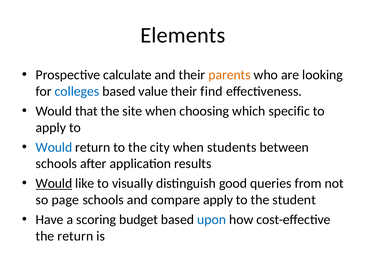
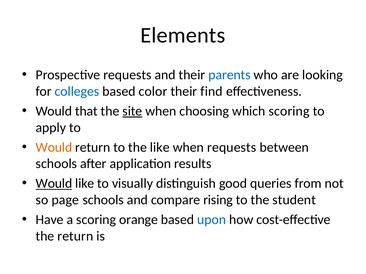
Prospective calculate: calculate -> requests (127, 75)
parents colour: orange -> blue (230, 75)
value: value -> color (153, 92)
site underline: none -> present (132, 111)
which specific: specific -> scoring (289, 111)
Would colour: blue -> orange (54, 148)
the city: city -> like (160, 148)
when students: students -> requests (232, 148)
compare apply: apply -> rising (218, 200)
budget: budget -> orange (139, 220)
